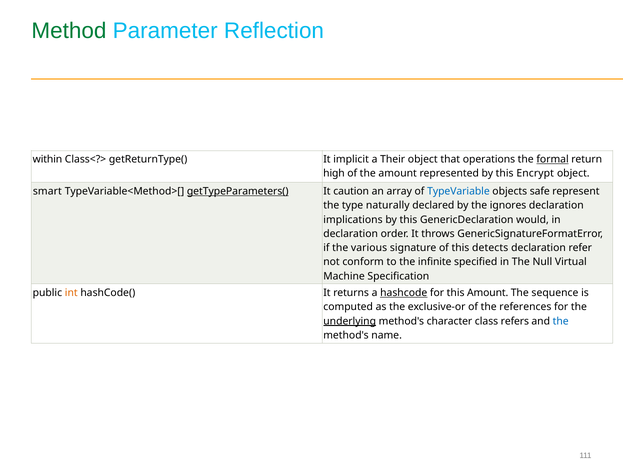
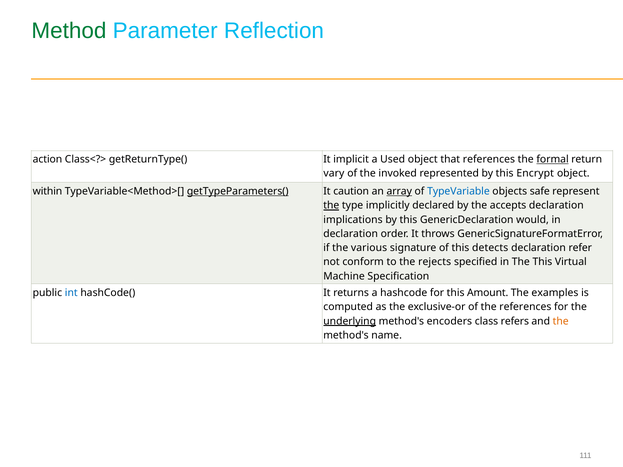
within: within -> action (47, 160)
Their: Their -> Used (393, 160)
that operations: operations -> references (489, 160)
high: high -> vary (334, 174)
the amount: amount -> invoked (398, 174)
smart: smart -> within (47, 191)
array underline: none -> present (399, 191)
the underline: none -> present (331, 206)
naturally: naturally -> implicitly (388, 206)
ignores: ignores -> accepts (508, 206)
infinite: infinite -> rejects (435, 262)
The Null: Null -> This (542, 262)
int colour: orange -> blue (71, 293)
hashcode underline: present -> none (404, 293)
sequence: sequence -> examples (555, 293)
character: character -> encoders (449, 321)
the colour: blue -> orange (561, 321)
